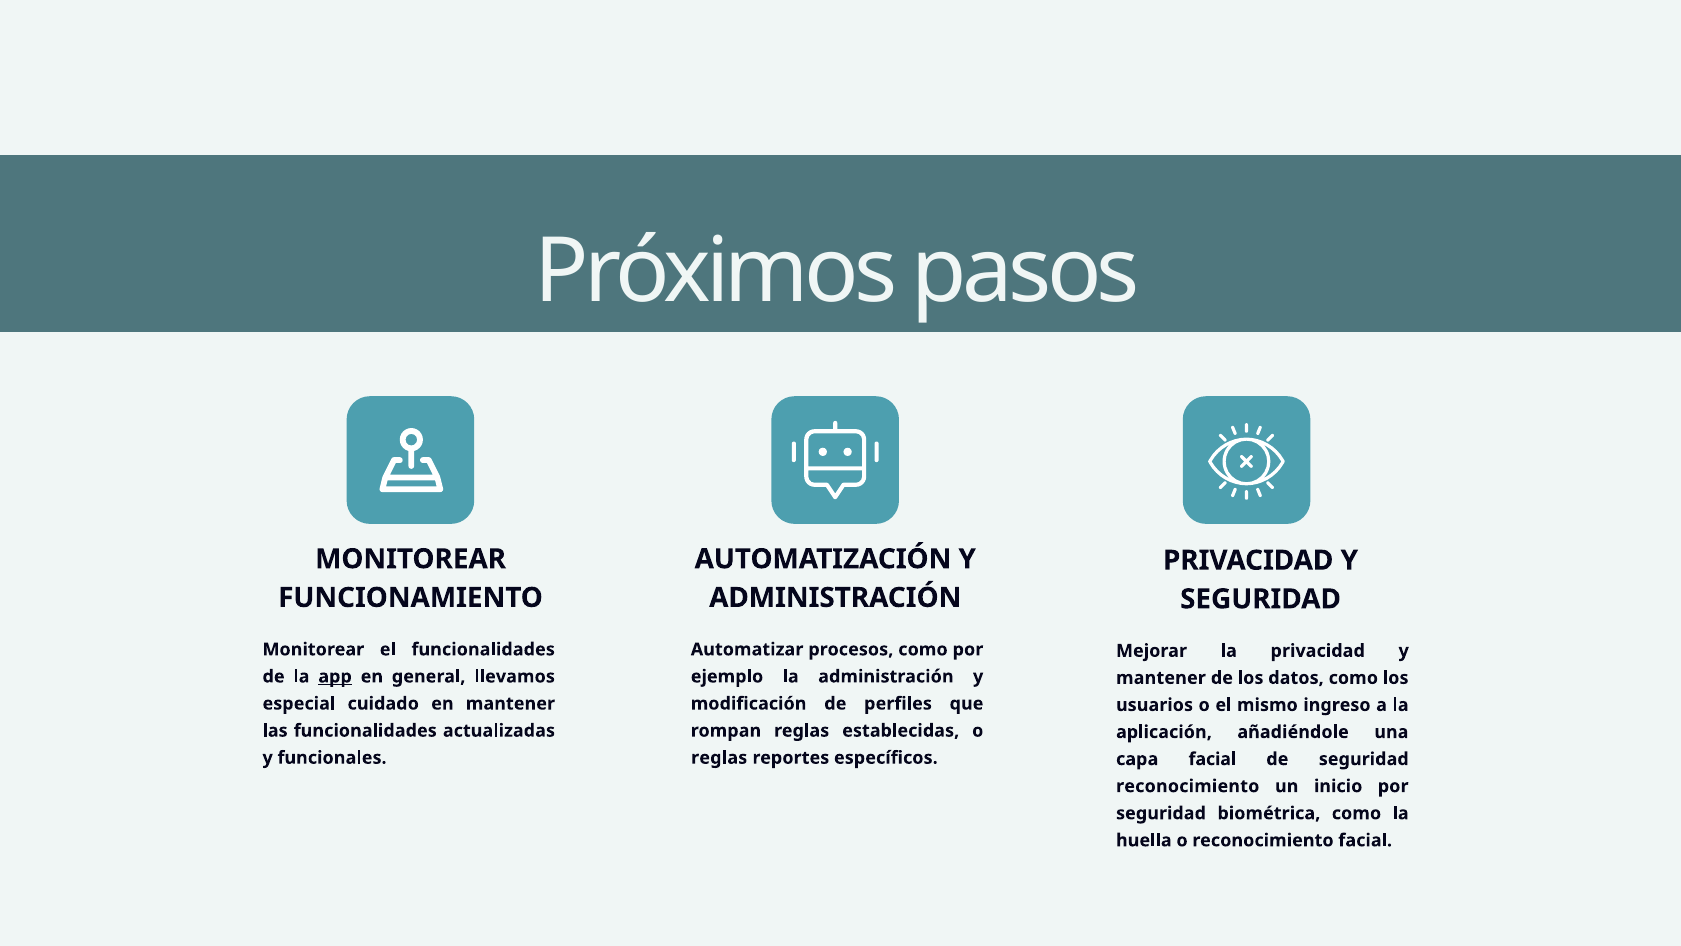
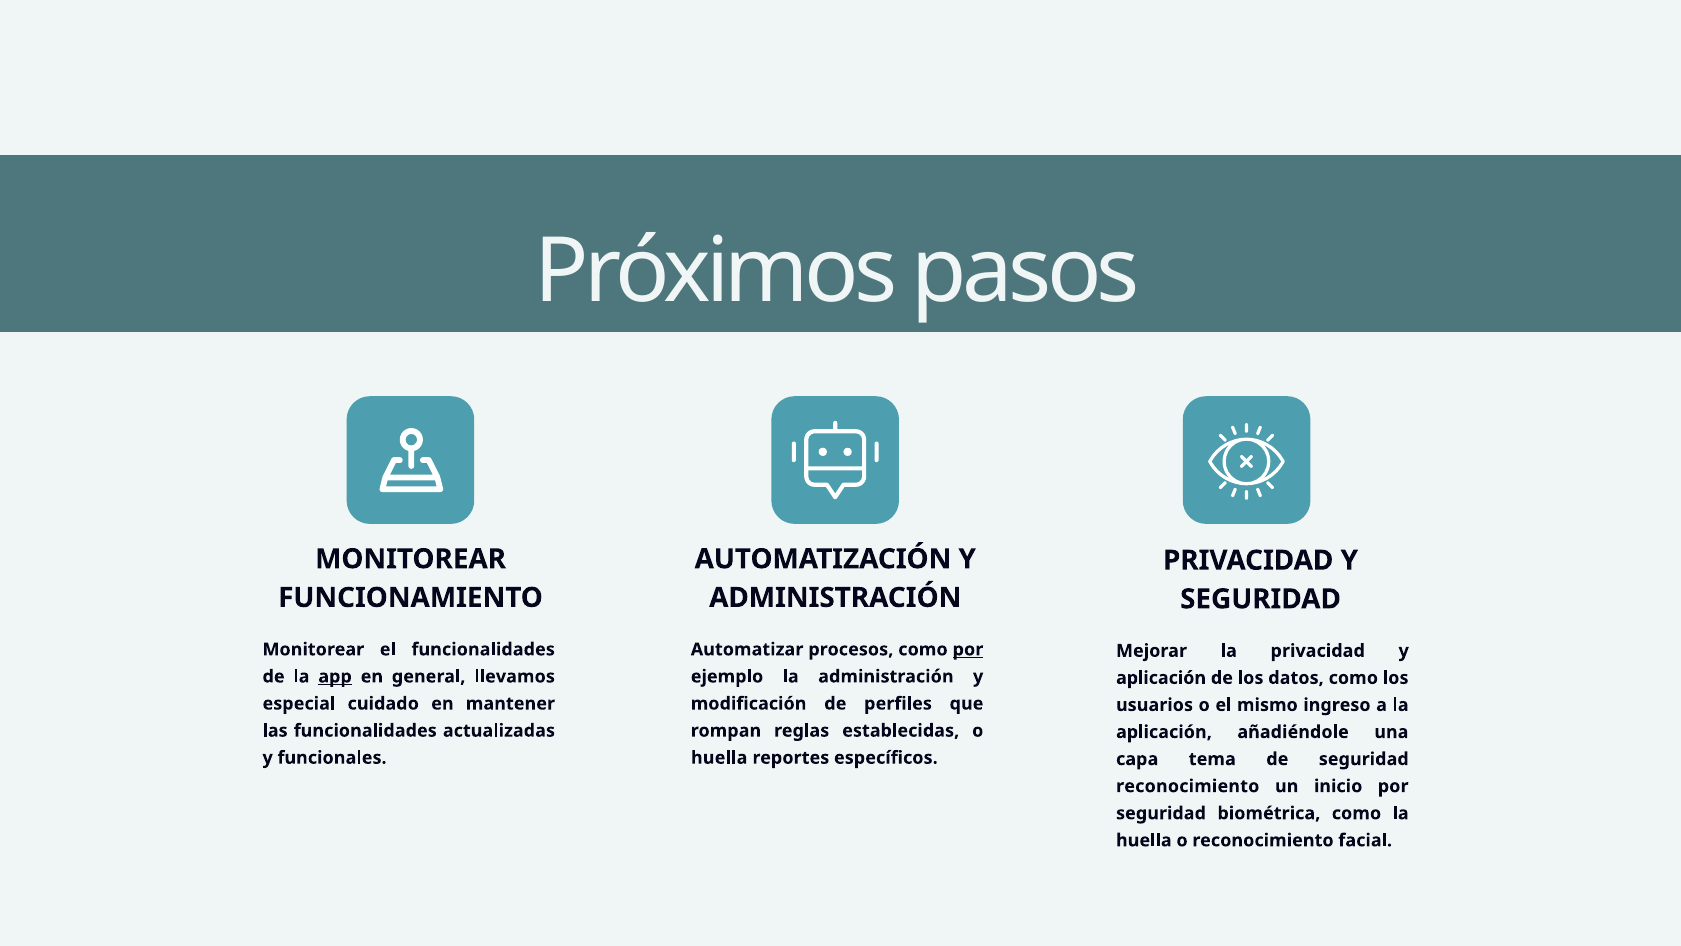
por underline: none -> present (968, 649)
mantener: mantener -> aplicación (1161, 678)
reglas: reglas -> huella (719, 757)
capa facial: facial -> tema (1212, 759)
